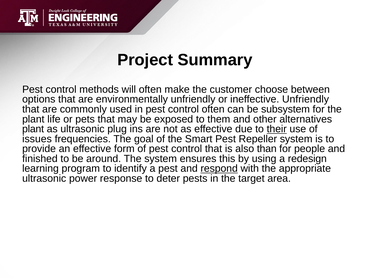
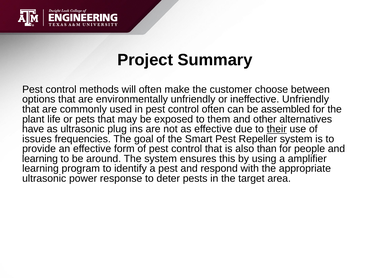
subsystem: subsystem -> assembled (286, 109)
plant: plant -> have (33, 129)
finished: finished -> learning (40, 158)
redesign: redesign -> amplifier (307, 158)
respond underline: present -> none (219, 168)
